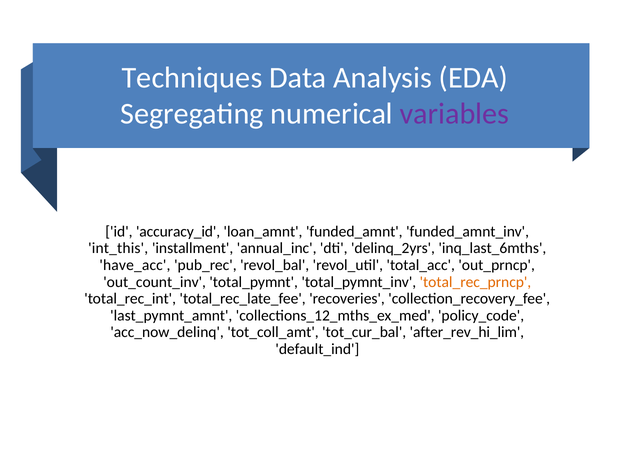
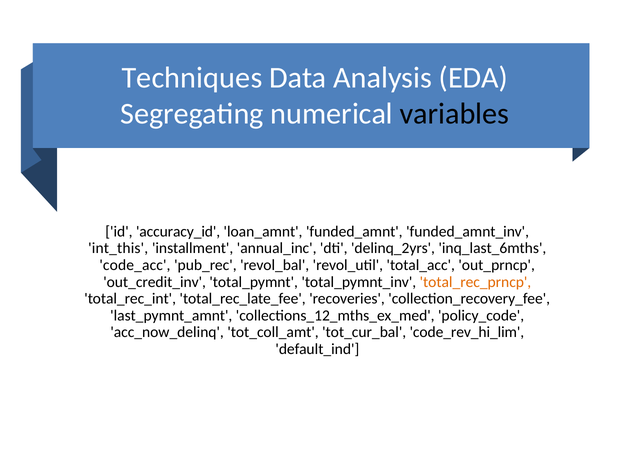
variables colour: purple -> black (454, 114)
have_acc: have_acc -> code_acc (135, 265)
out_count_inv: out_count_inv -> out_credit_inv (155, 282)
after_rev_hi_lim: after_rev_hi_lim -> code_rev_hi_lim (467, 333)
